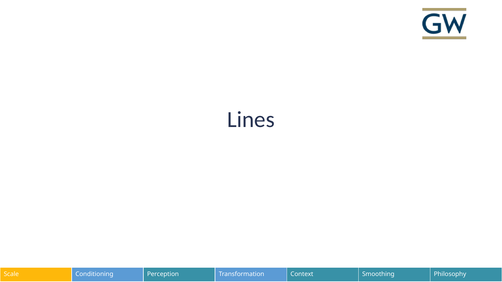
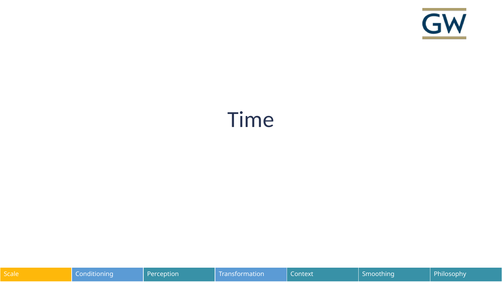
Lines: Lines -> Time (251, 120)
